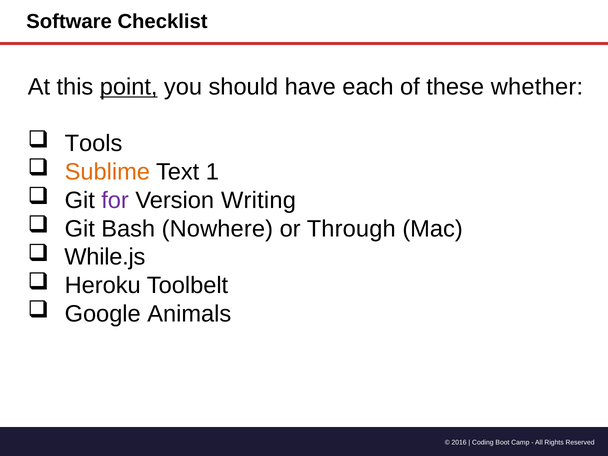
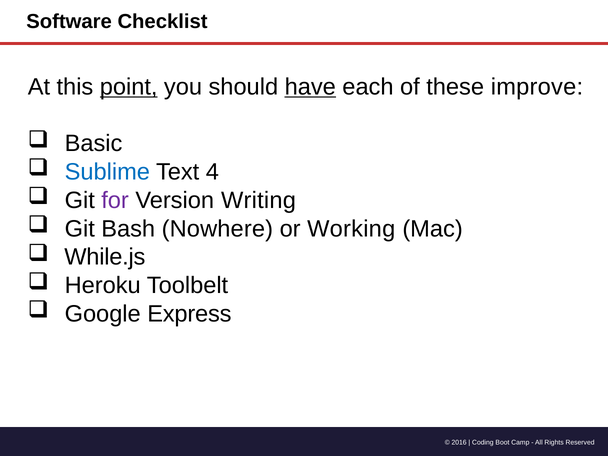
have underline: none -> present (310, 87)
whether: whether -> improve (537, 87)
Tools: Tools -> Basic (94, 144)
Sublime colour: orange -> blue (107, 172)
1: 1 -> 4 (212, 172)
Through: Through -> Working (351, 229)
Animals: Animals -> Express (189, 314)
